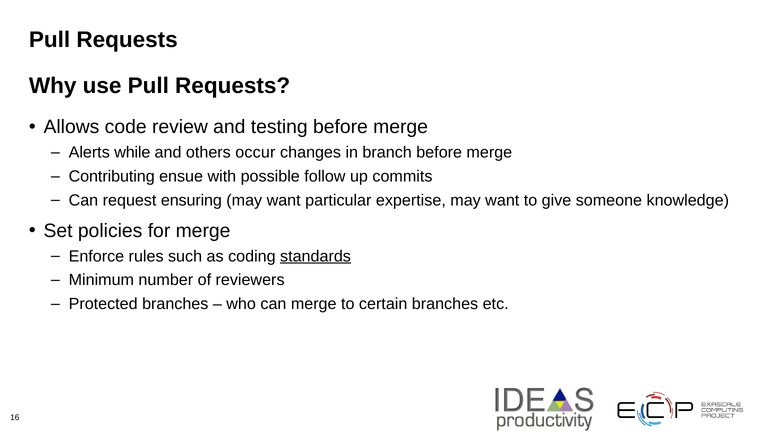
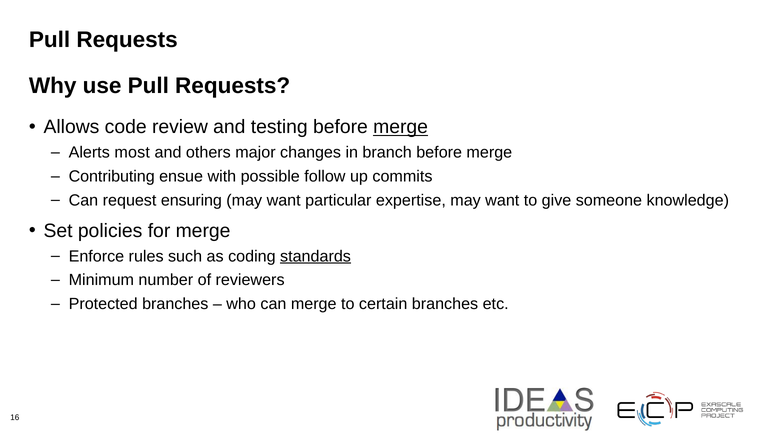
merge underline: none -> present (401, 127)
while: while -> most (132, 153)
occur: occur -> major (255, 153)
